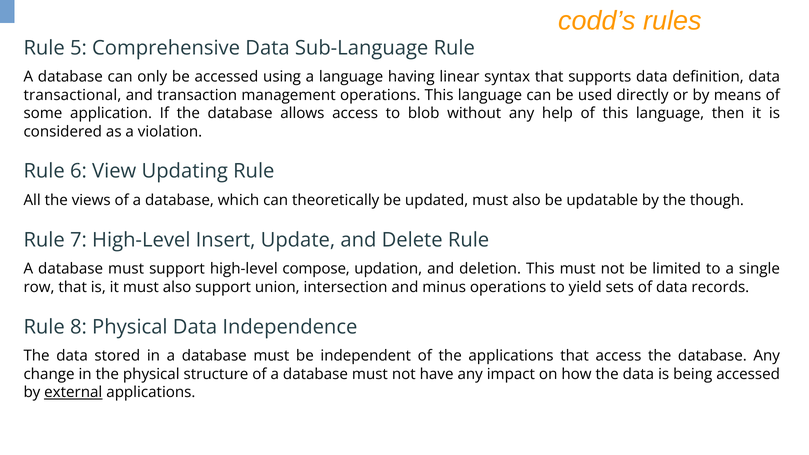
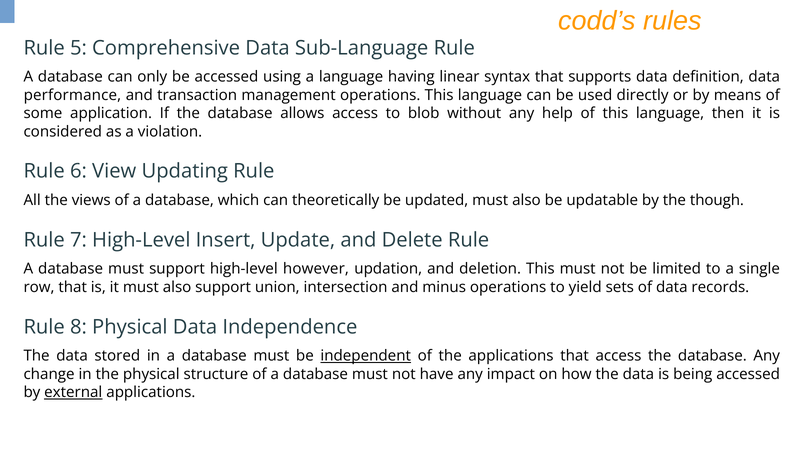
transactional: transactional -> performance (72, 95)
compose: compose -> however (316, 269)
independent underline: none -> present (366, 356)
